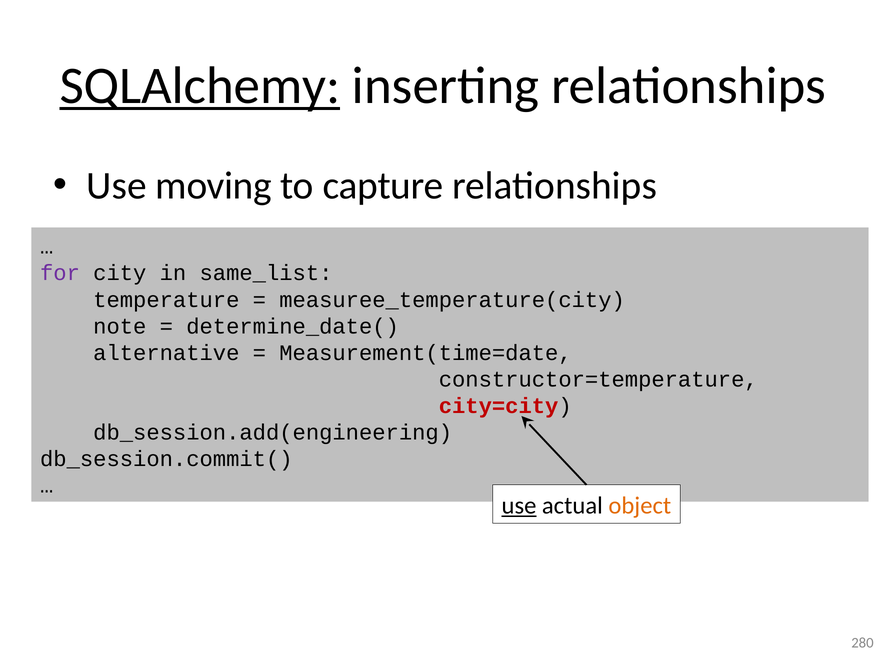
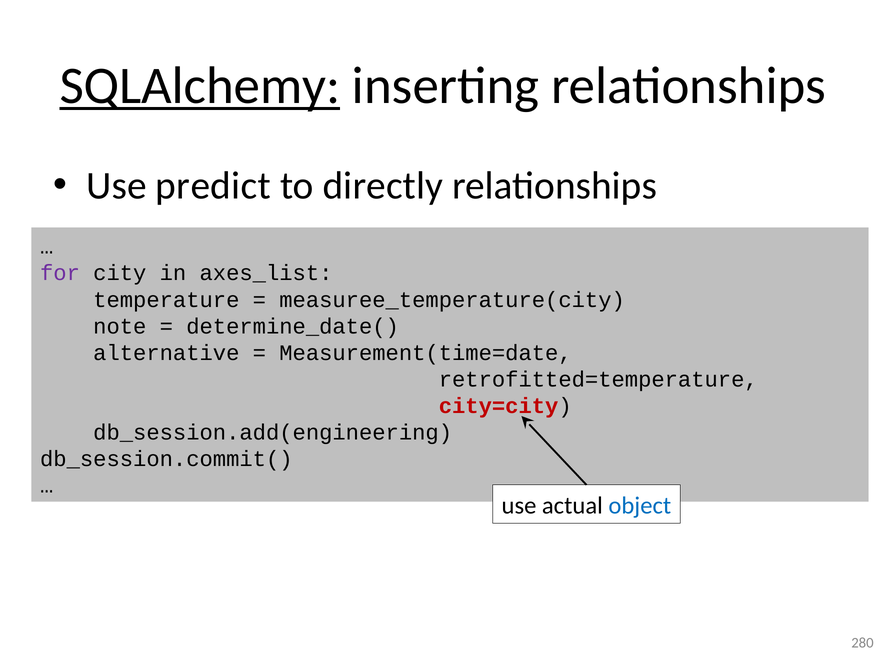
moving: moving -> predict (213, 186)
capture: capture -> directly (383, 186)
same_list: same_list -> axes_list (266, 273)
constructor=temperature: constructor=temperature -> retrofitted=temperature (598, 380)
use underline: present -> none (519, 506)
object colour: orange -> blue (640, 506)
